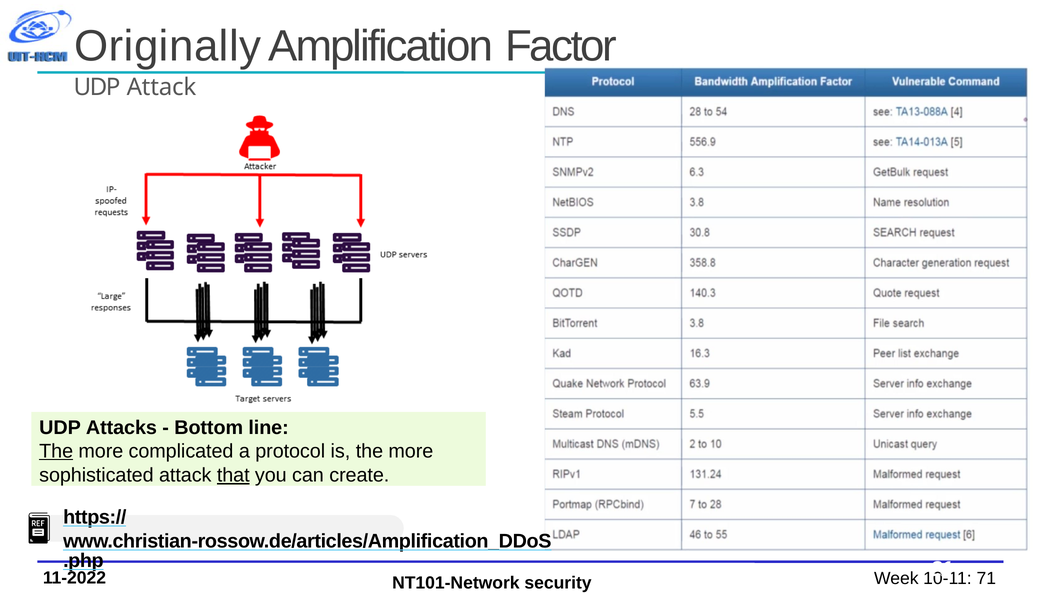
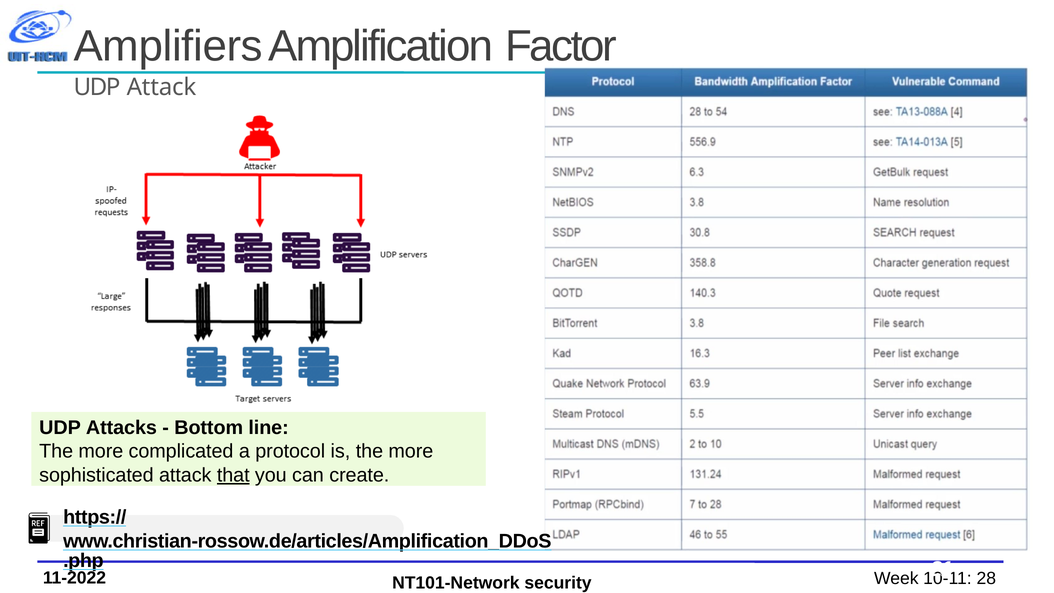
Originally: Originally -> Amplifiers (168, 46)
The underline: present -> none (56, 451)
71: 71 -> 28 (986, 578)
